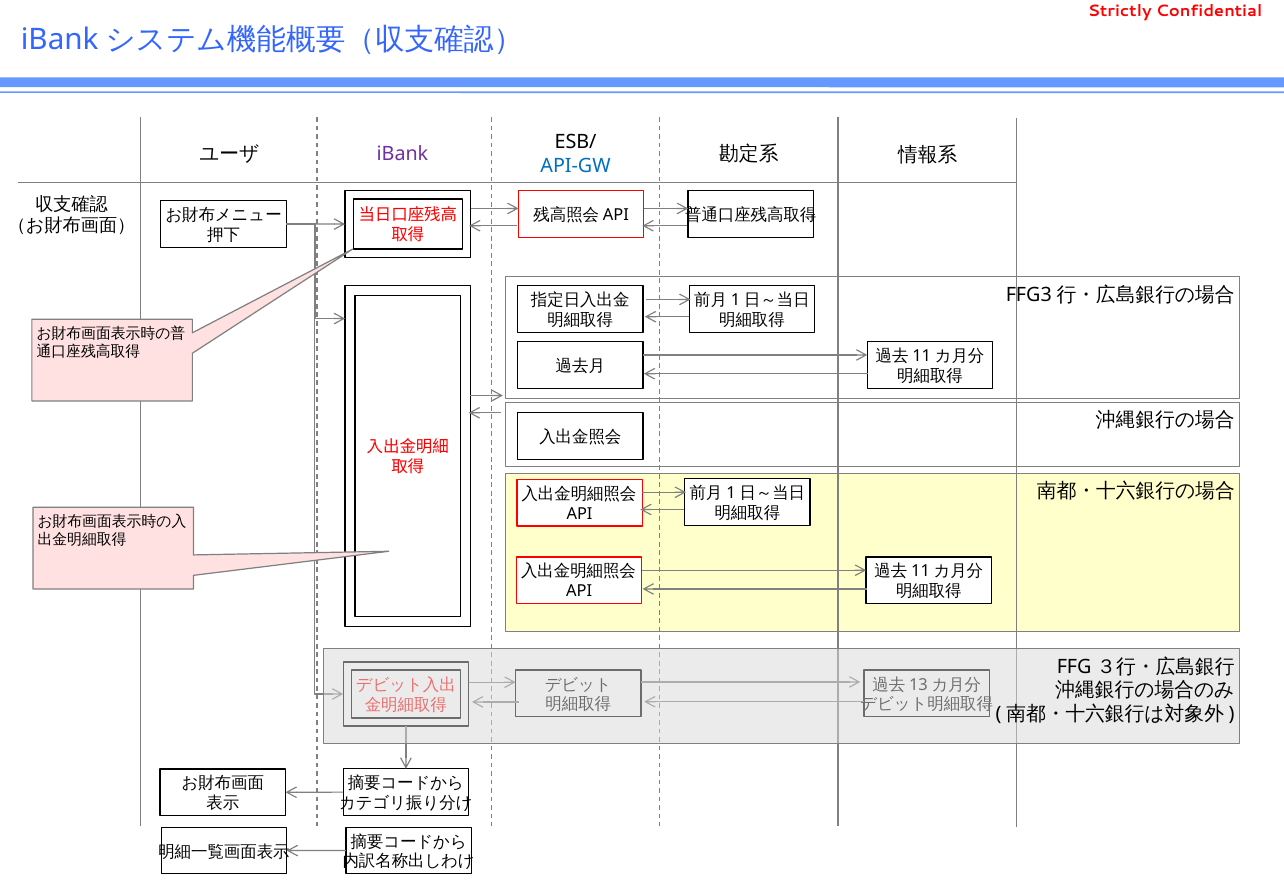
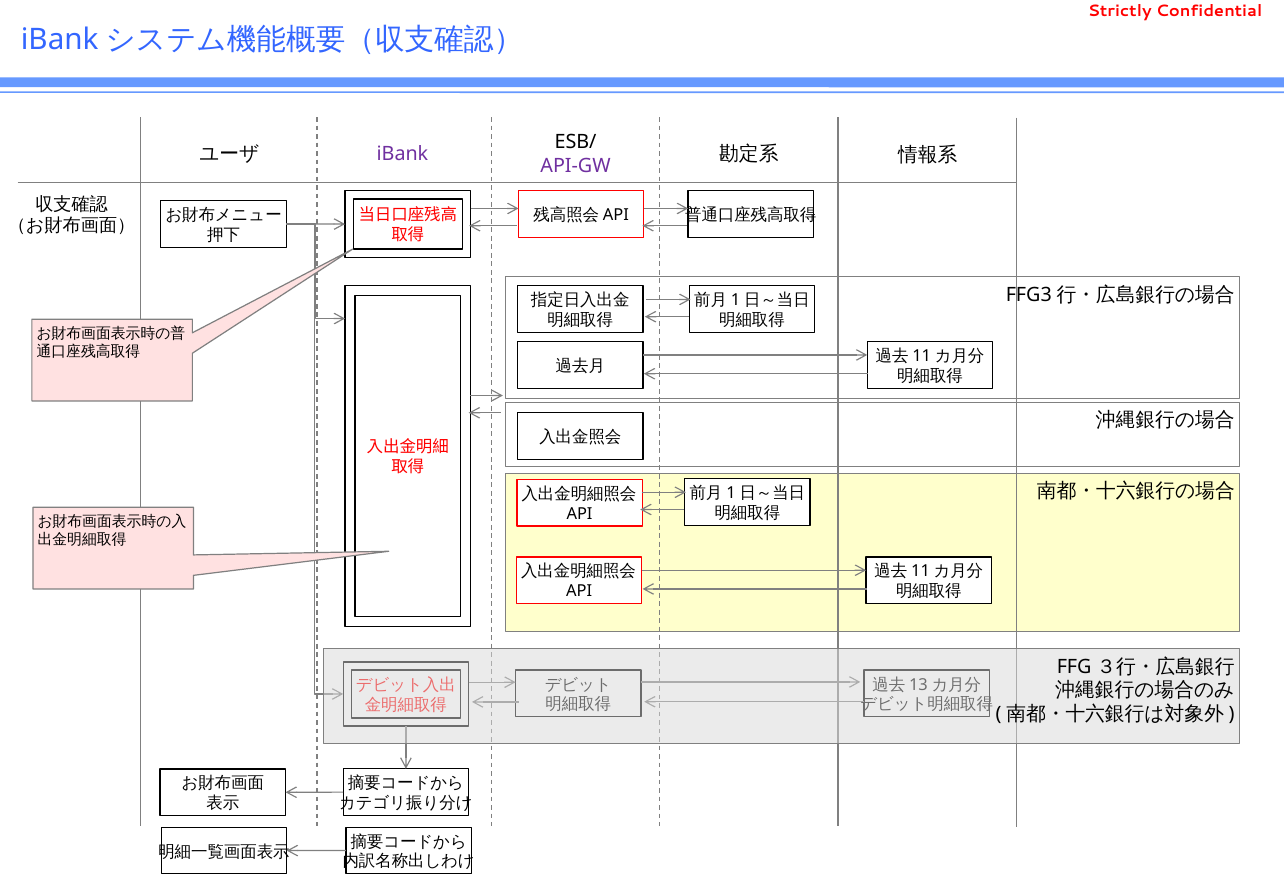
API-GW colour: blue -> purple (576, 166)
